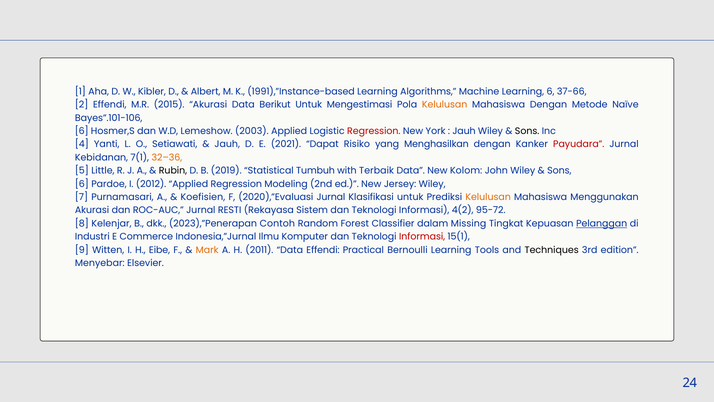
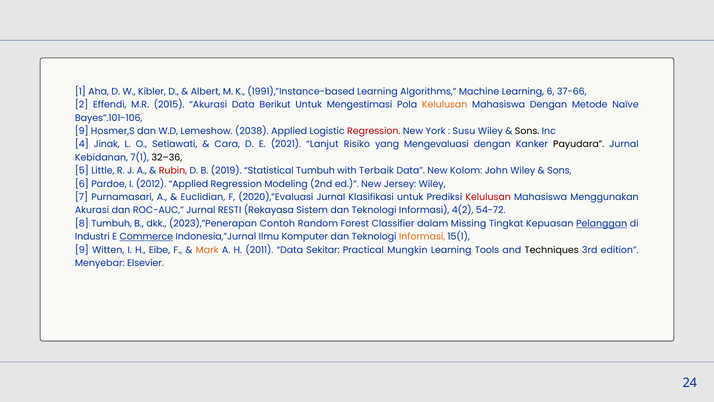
6: 6 -> 9 (82, 131)
2003: 2003 -> 2038 (252, 131)
Jauh: Jauh -> Susu (464, 131)
Yanti: Yanti -> Jinak (107, 144)
Jauh: Jauh -> Cara (227, 144)
Dapat: Dapat -> Lanjut (322, 144)
Menghasilkan: Menghasilkan -> Mengevaluasi (436, 144)
Payudara colour: red -> black (579, 144)
32–36 colour: orange -> black (167, 157)
Rubin colour: black -> red (173, 171)
Koefisien: Koefisien -> Euclidian (203, 197)
Kelulusan colour: orange -> red (488, 197)
95-72: 95-72 -> 54-72 (491, 210)
8 Kelenjar: Kelenjar -> Tumbuh (112, 223)
Commerce underline: none -> present (146, 237)
Informasi colour: red -> orange (422, 237)
Data Effendi: Effendi -> Sekitar (323, 250)
Bernoulli: Bernoulli -> Mungkin (407, 250)
